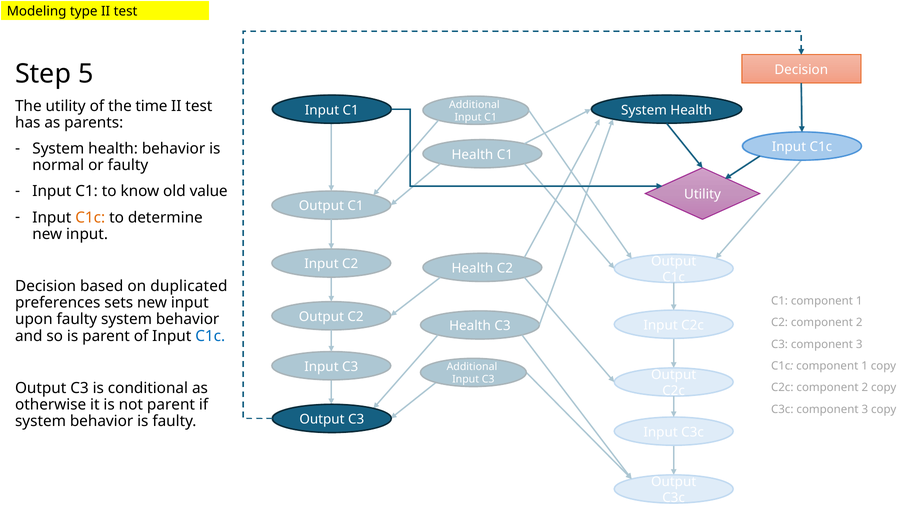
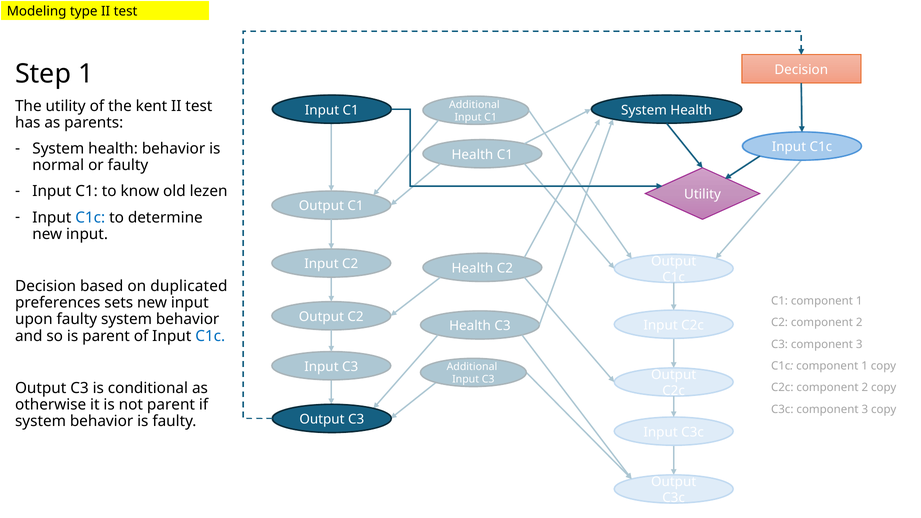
Step 5: 5 -> 1 (86, 74)
time: time -> kent (151, 106)
value: value -> lezen (209, 191)
C1c colour: orange -> blue (90, 218)
